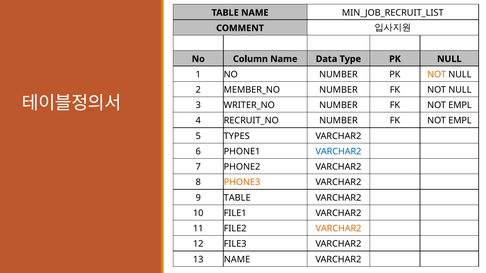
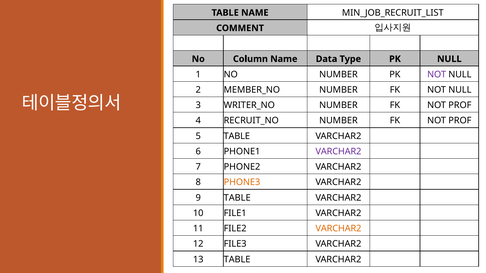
NOT colour: orange -> purple (437, 74)
EMPL: EMPL -> PROF (460, 105)
EMPL: EMPL -> PROF (460, 121)
5 TYPES: TYPES -> TABLE (237, 136)
VARCHAR2 colour: blue -> purple (338, 152)
13 NAME: NAME -> TABLE (237, 260)
